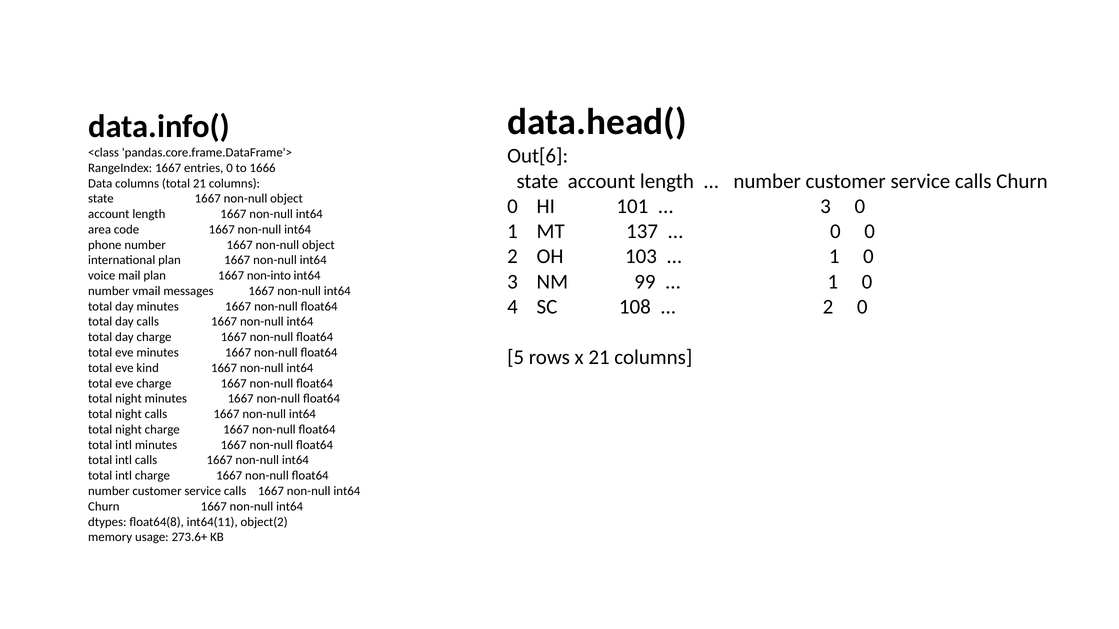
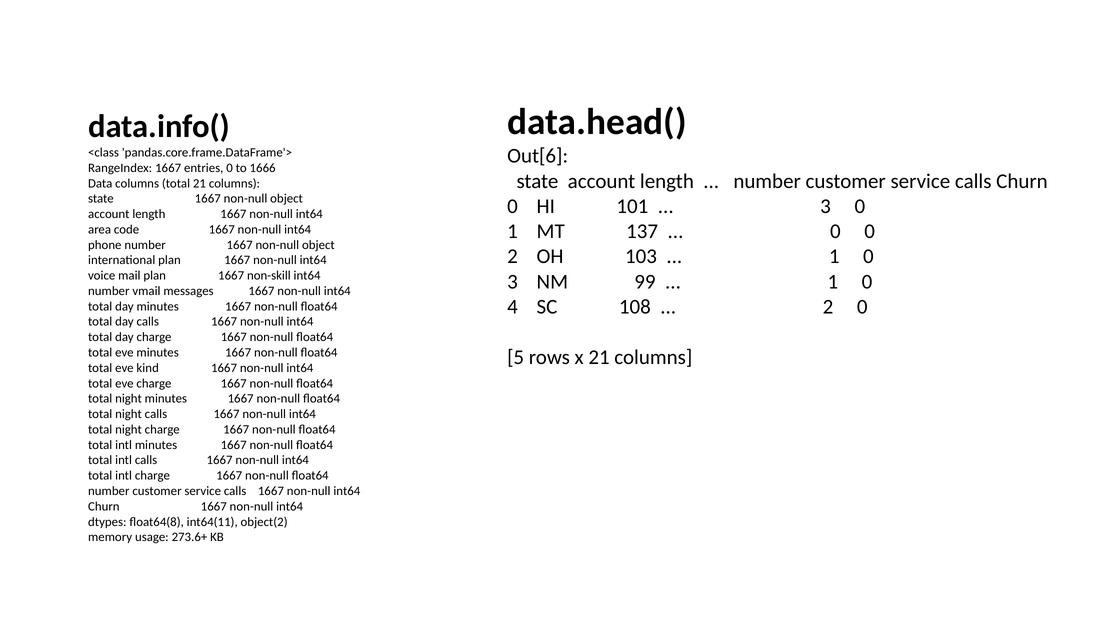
non-into: non-into -> non-skill (269, 276)
